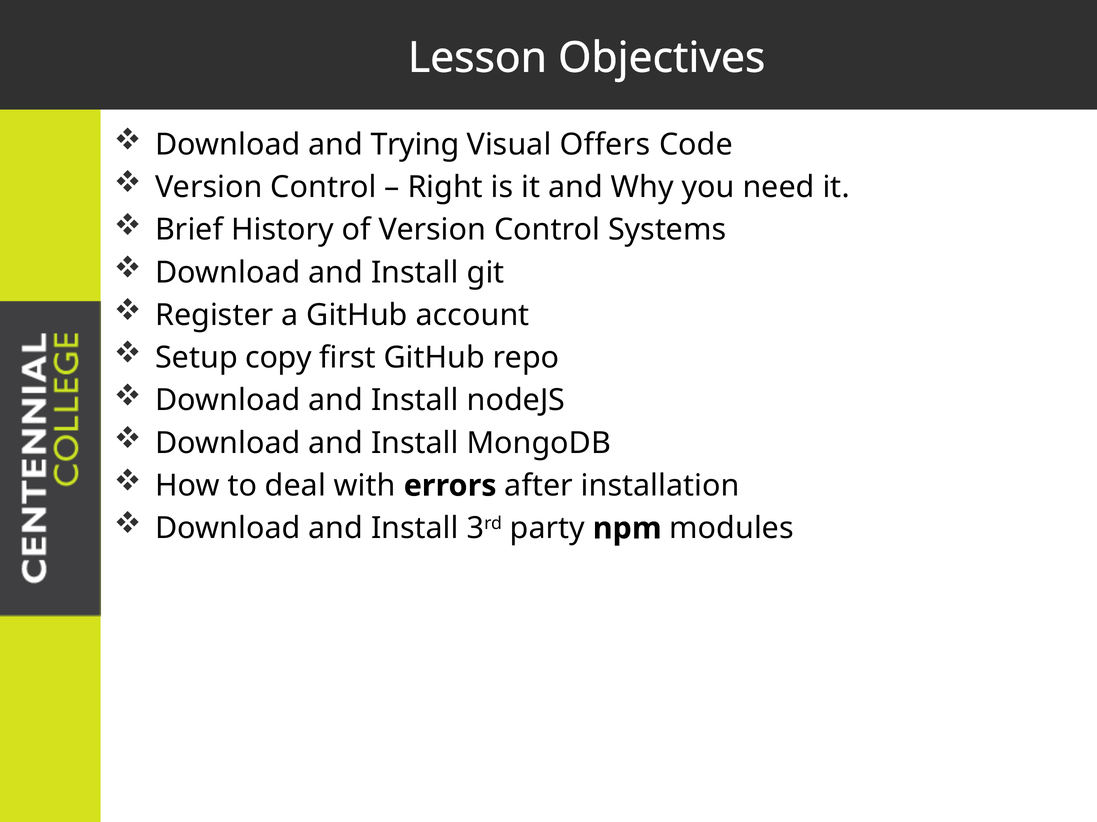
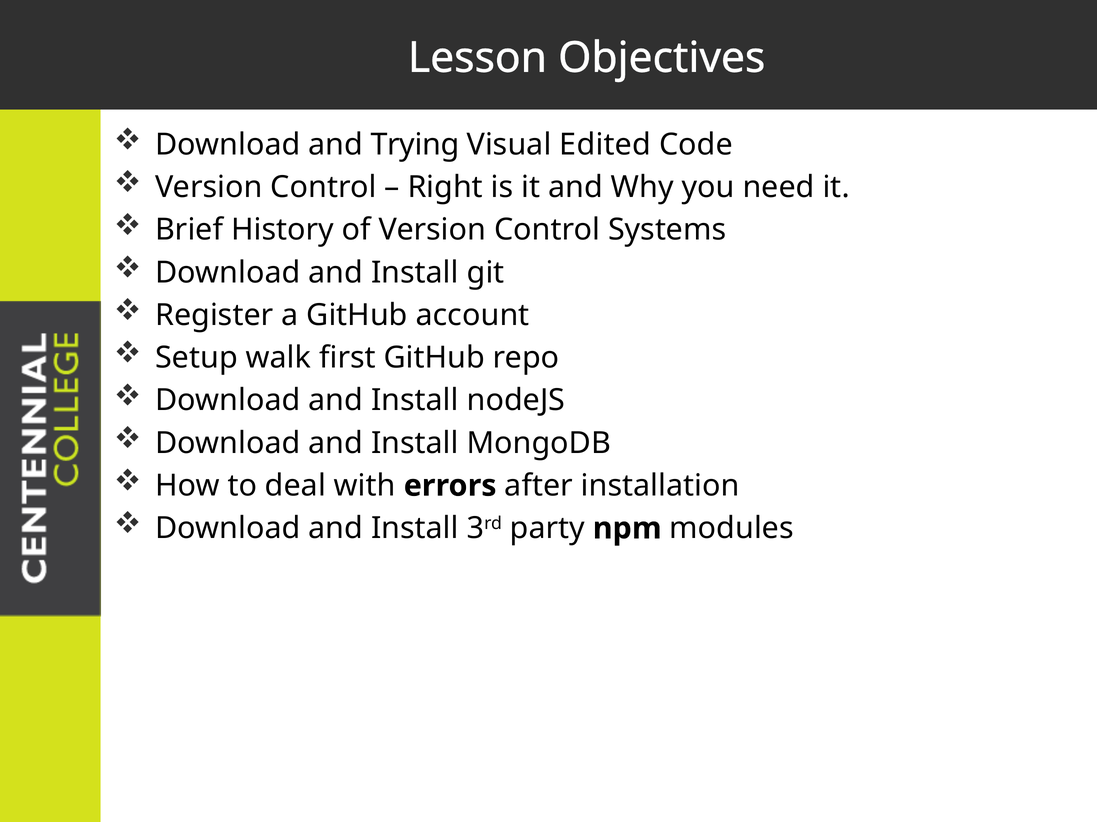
Offers: Offers -> Edited (605, 145)
copy: copy -> walk (278, 358)
